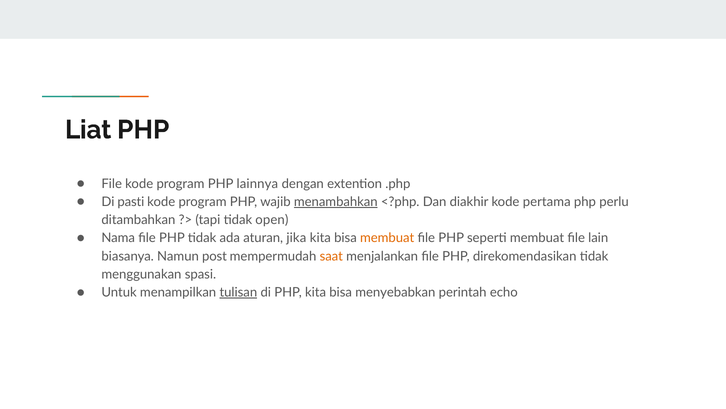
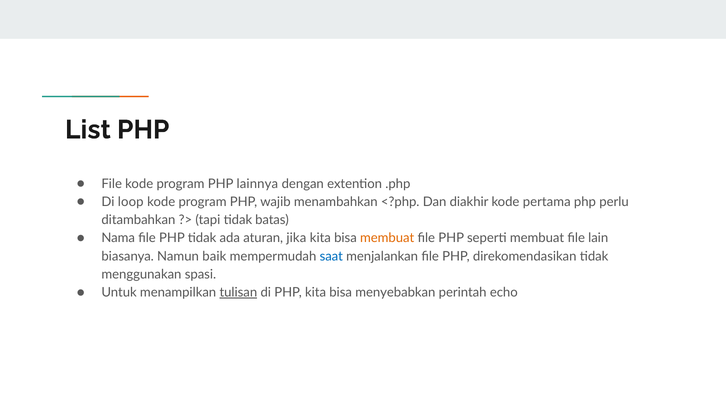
Liat: Liat -> List (88, 130)
pasti: pasti -> loop (131, 202)
menambahkan underline: present -> none (336, 202)
open: open -> batas (272, 220)
post: post -> baik (214, 256)
saat colour: orange -> blue (331, 256)
